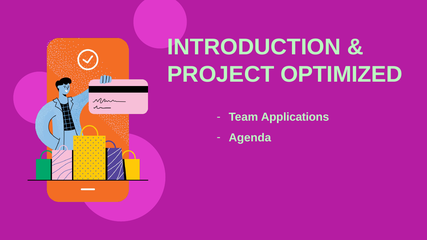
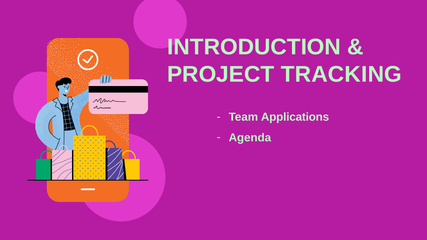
OPTIMIZED: OPTIMIZED -> TRACKING (341, 74)
